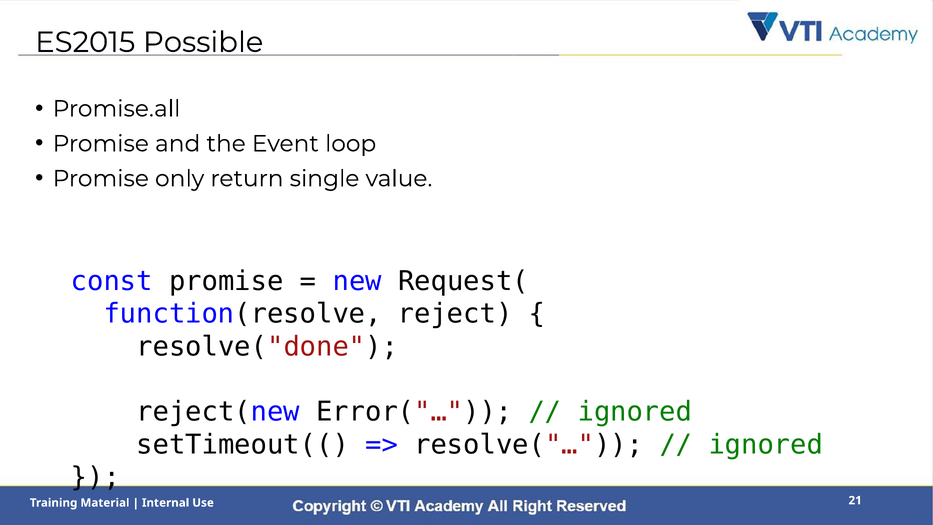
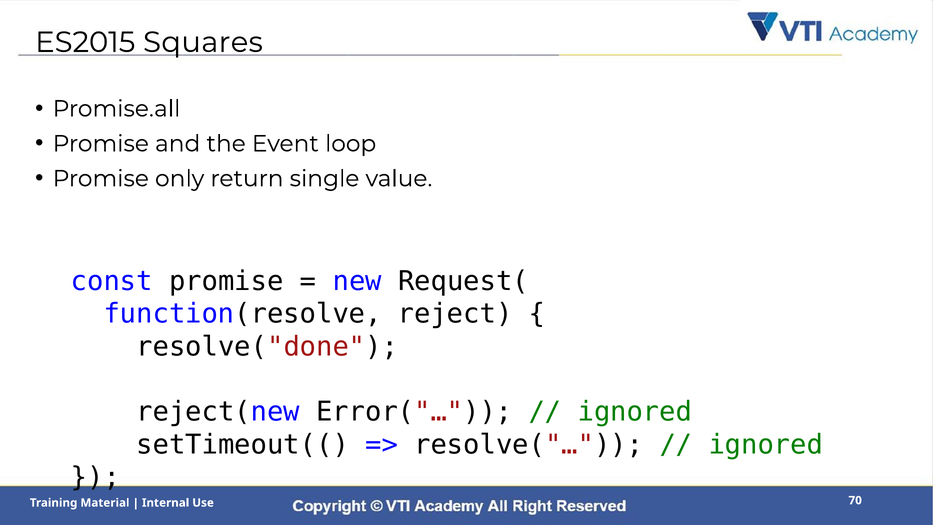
Possible: Possible -> Squares (203, 42)
21: 21 -> 70 (855, 500)
